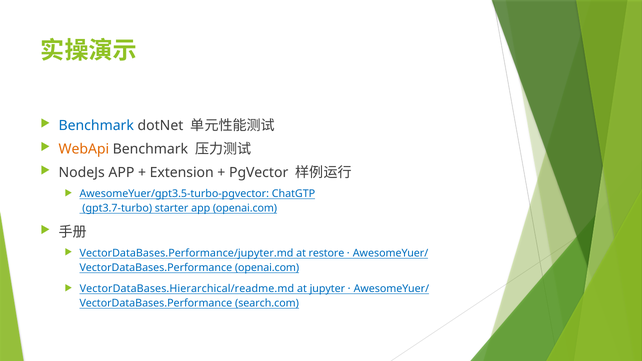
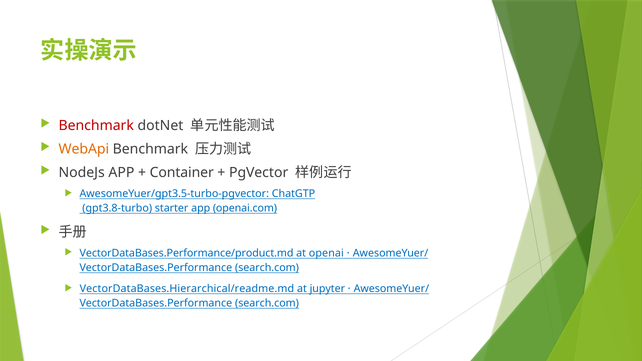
Benchmark colour: blue -> red (96, 126)
Extension: Extension -> Container (182, 173)
gpt3.7-turbo: gpt3.7-turbo -> gpt3.8-turbo (117, 209)
VectorDataBases.Performance/jupyter.md: VectorDataBases.Performance/jupyter.md -> VectorDataBases.Performance/product.md (187, 253)
restore: restore -> openai (326, 253)
openai.com: openai.com -> search.com (267, 268)
